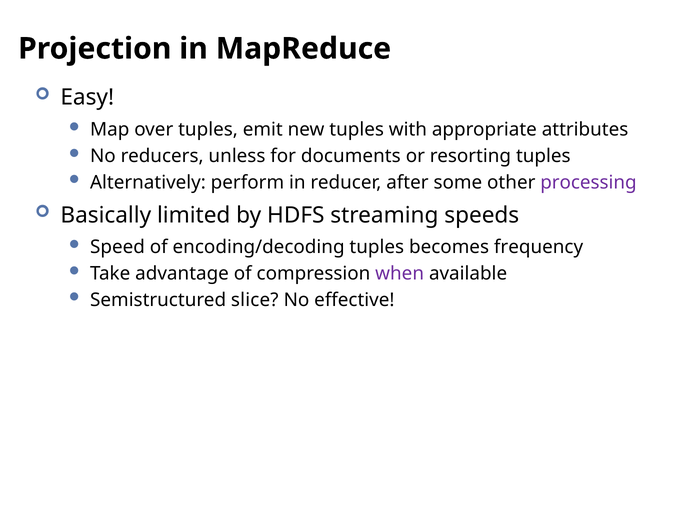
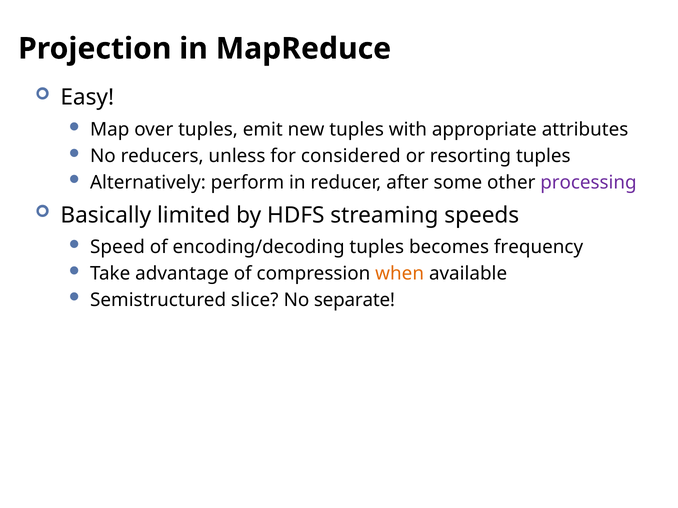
documents: documents -> considered (351, 156)
when colour: purple -> orange (400, 274)
effective: effective -> separate (354, 300)
